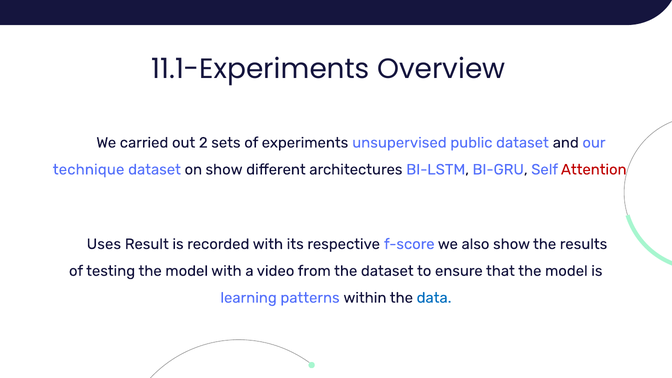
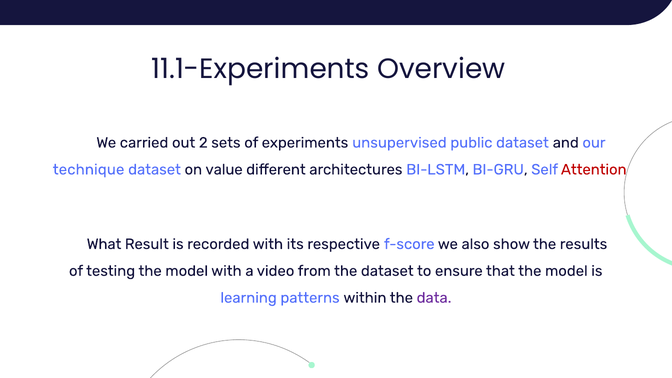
on show: show -> value (224, 170)
Uses: Uses -> What (104, 244)
data colour: blue -> purple (434, 298)
